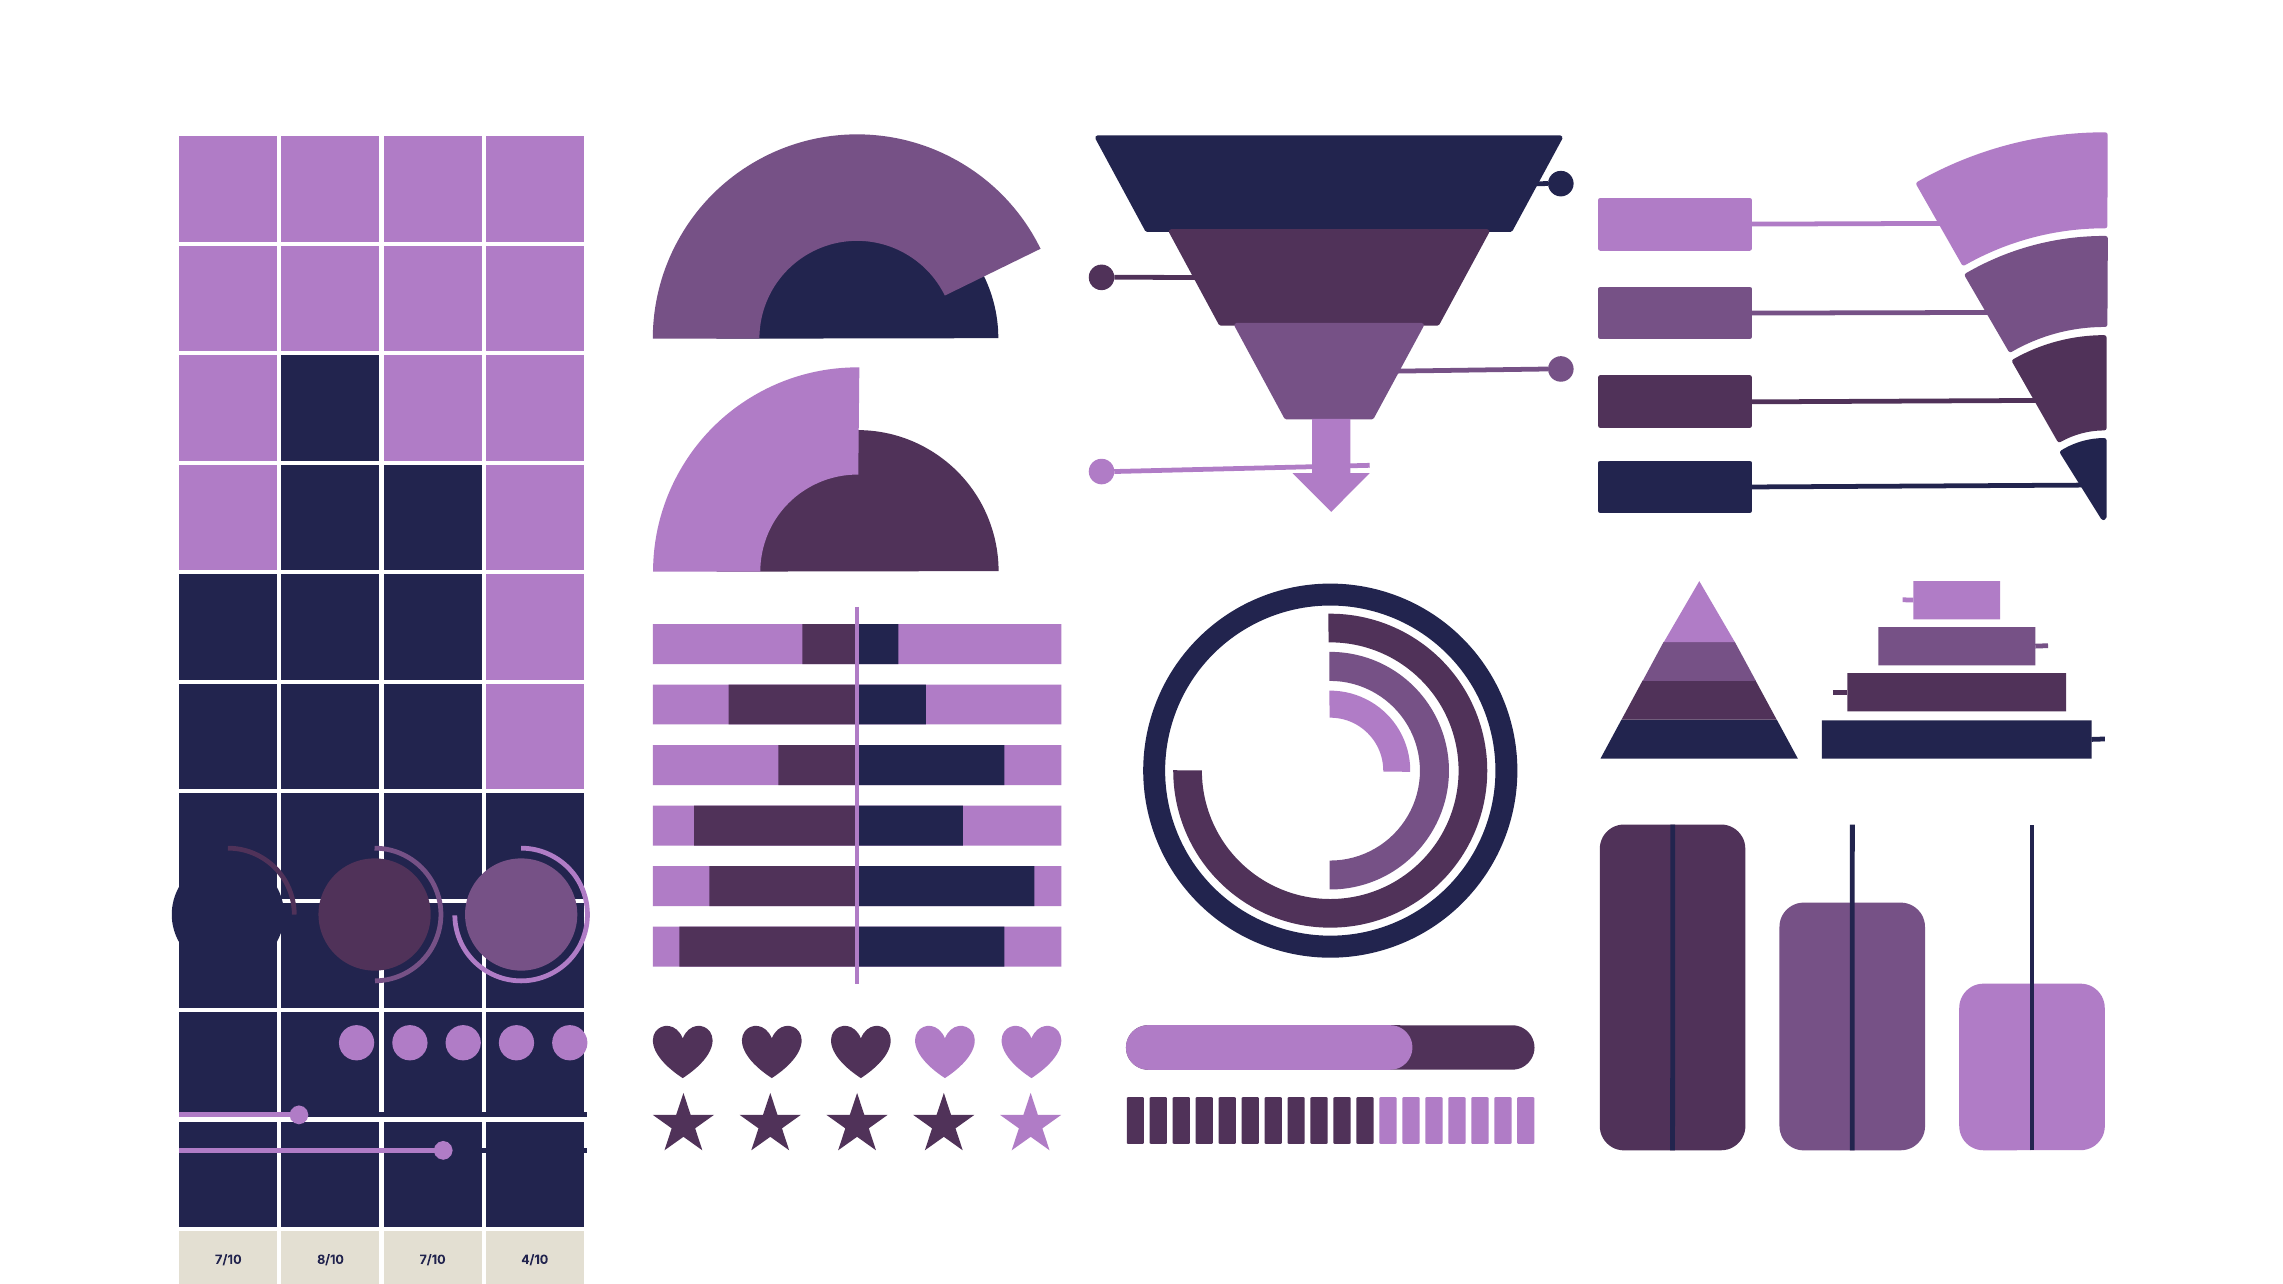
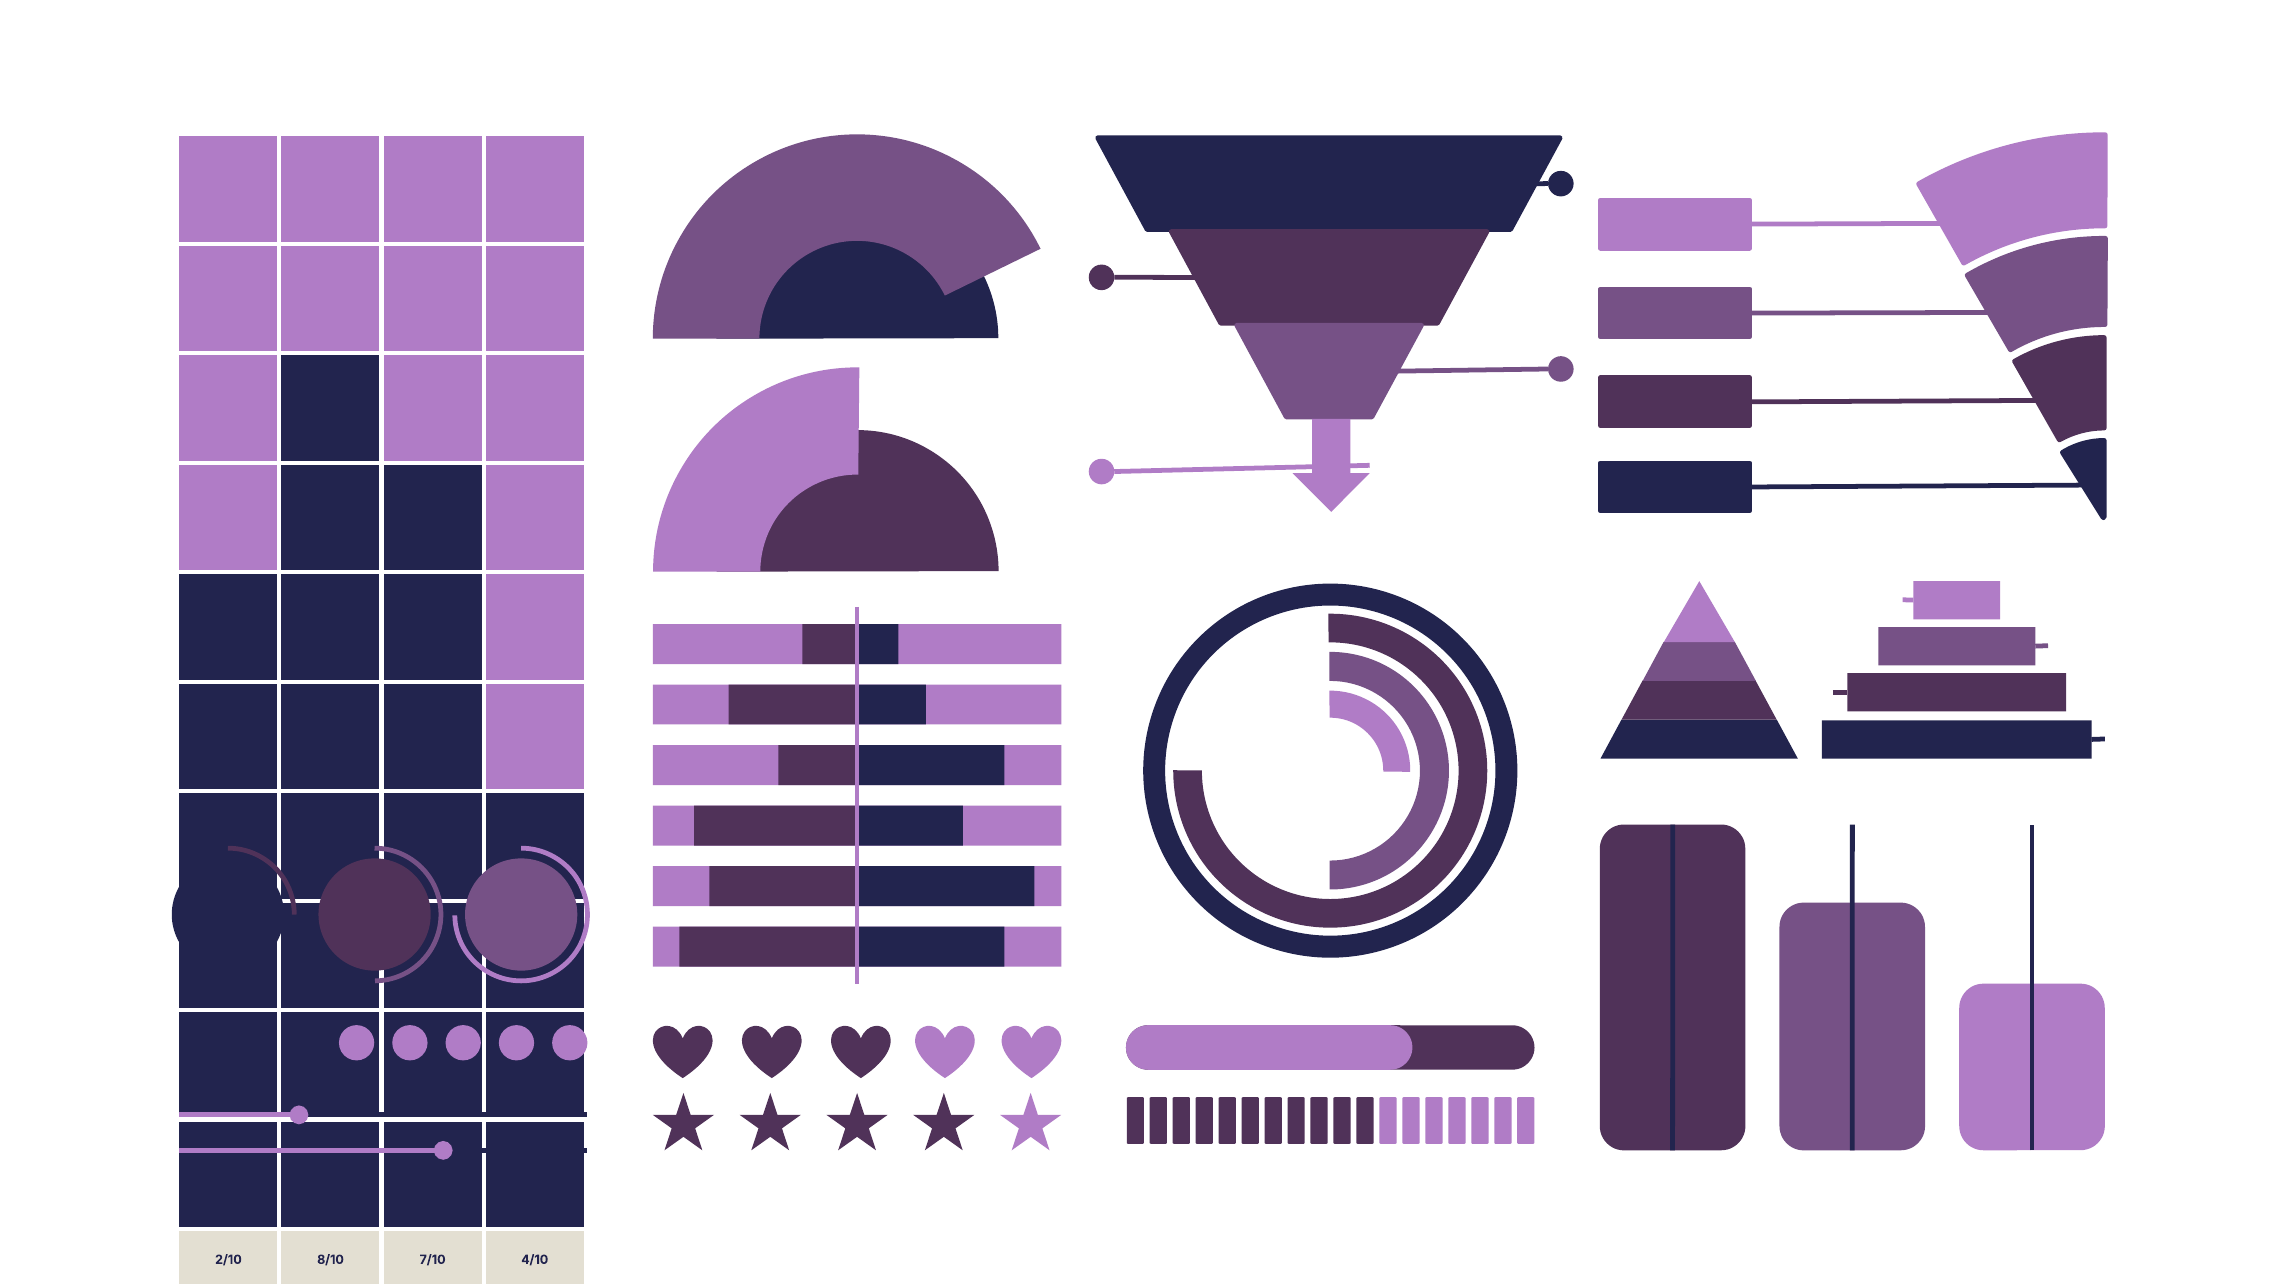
7/10: 7/10 -> 2/10 (228, 1260)
